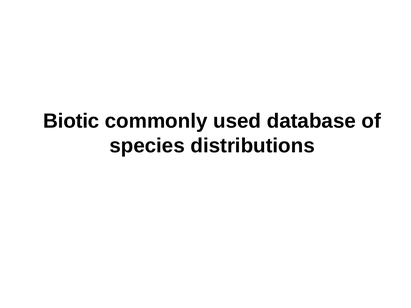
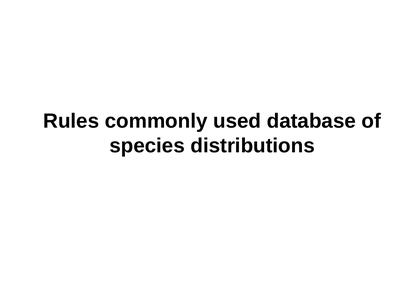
Biotic: Biotic -> Rules (71, 121)
